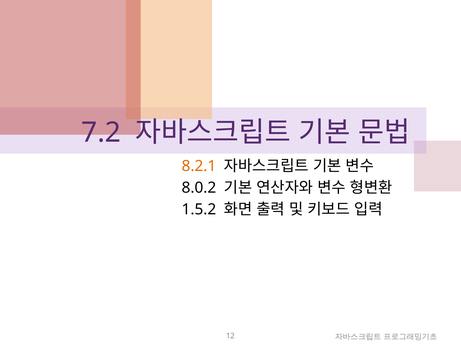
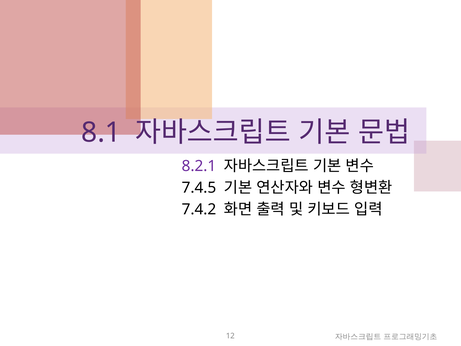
7.2: 7.2 -> 8.1 (101, 133)
8.2.1 colour: orange -> purple (199, 166)
8.0.2: 8.0.2 -> 7.4.5 (199, 188)
1.5.2: 1.5.2 -> 7.4.2 (199, 209)
